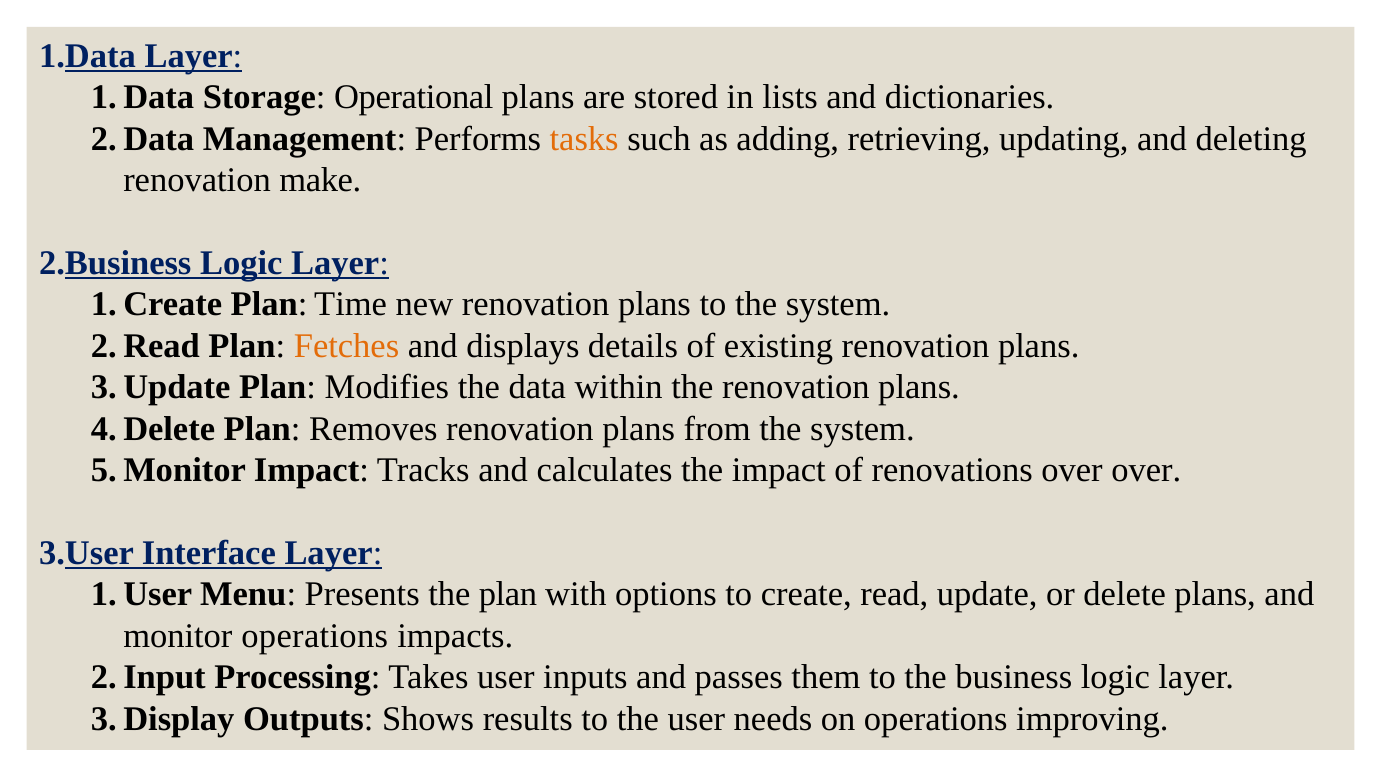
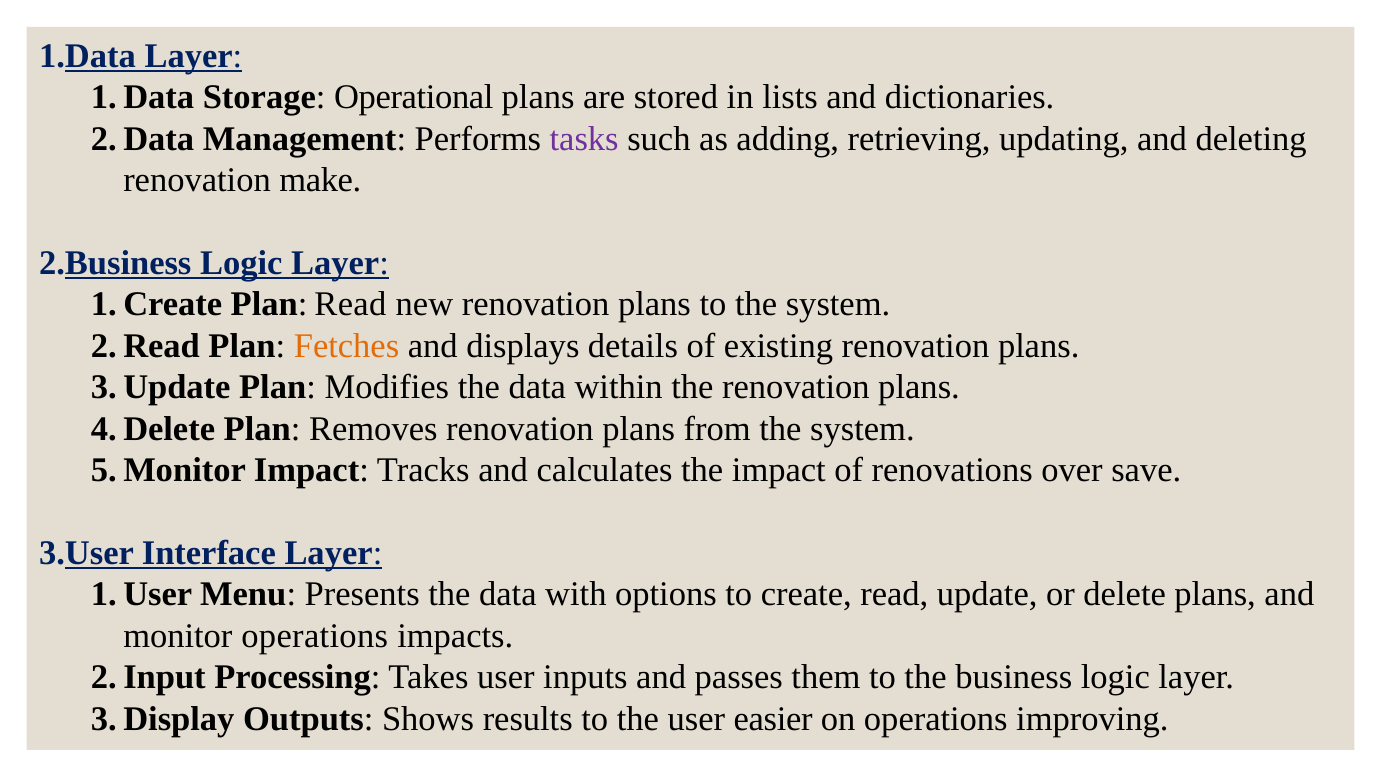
tasks colour: orange -> purple (584, 139)
Plan Time: Time -> Read (350, 304)
over over: over -> save (1146, 470)
Presents the plan: plan -> data (508, 594)
needs: needs -> easier (773, 719)
